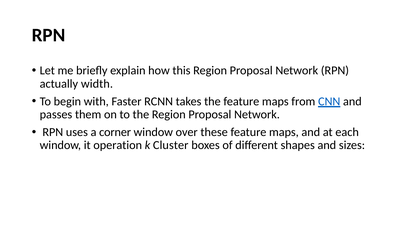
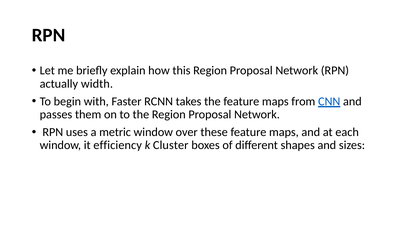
corner: corner -> metric (115, 132)
operation: operation -> efficiency (118, 145)
